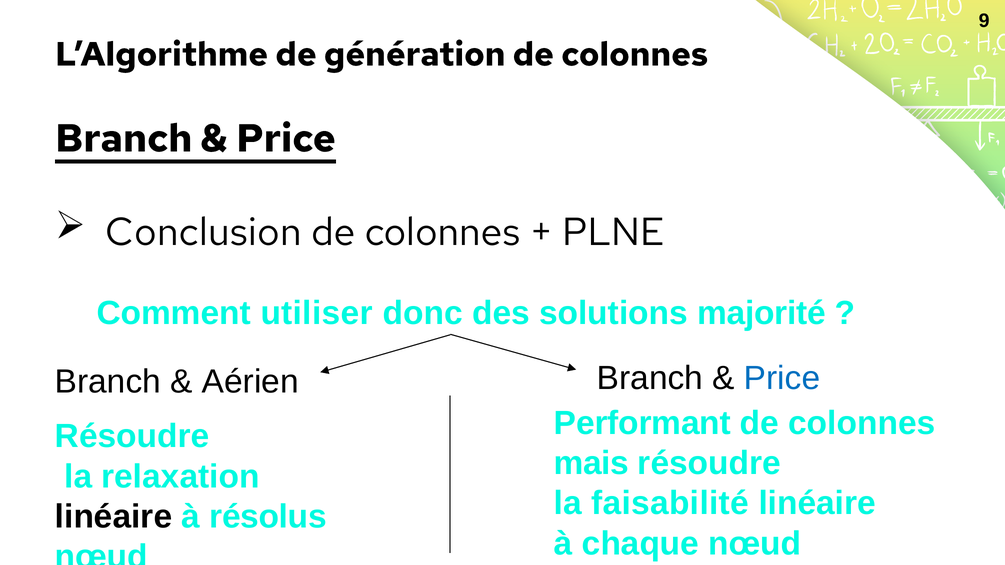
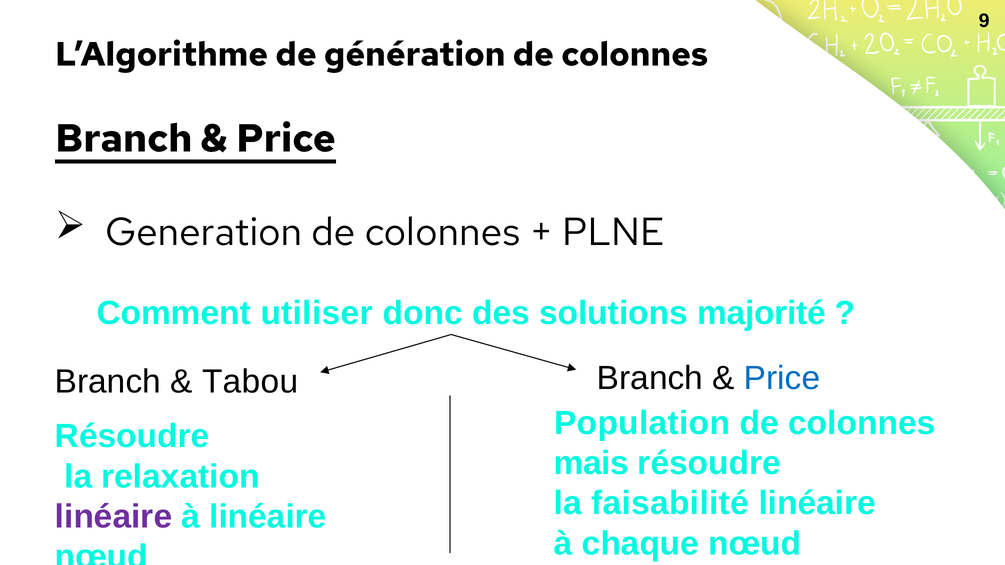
Conclusion: Conclusion -> Generation (204, 233)
Aérien: Aérien -> Tabou (250, 382)
Performant: Performant -> Population (642, 423)
linéaire colour: black -> purple (114, 517)
à résolus: résolus -> linéaire (268, 517)
